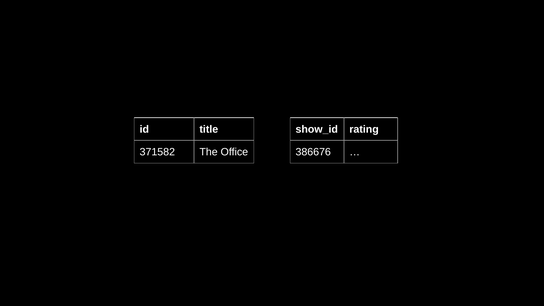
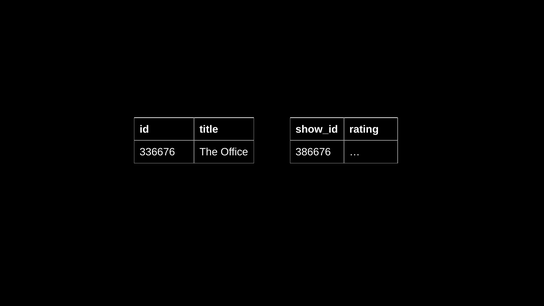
371582: 371582 -> 336676 (157, 152)
